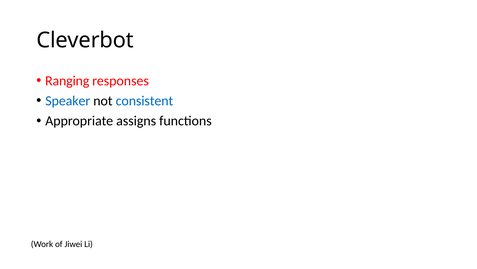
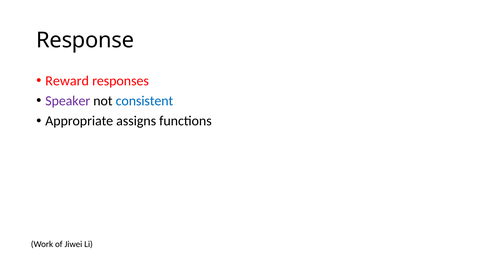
Cleverbot: Cleverbot -> Response (85, 40)
Ranging: Ranging -> Reward (67, 81)
Speaker colour: blue -> purple (68, 101)
